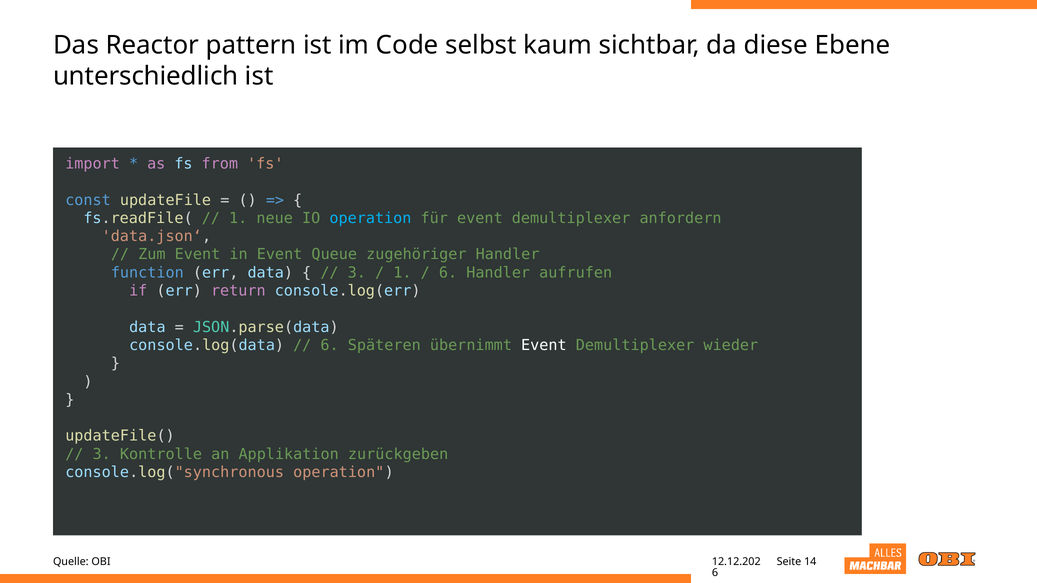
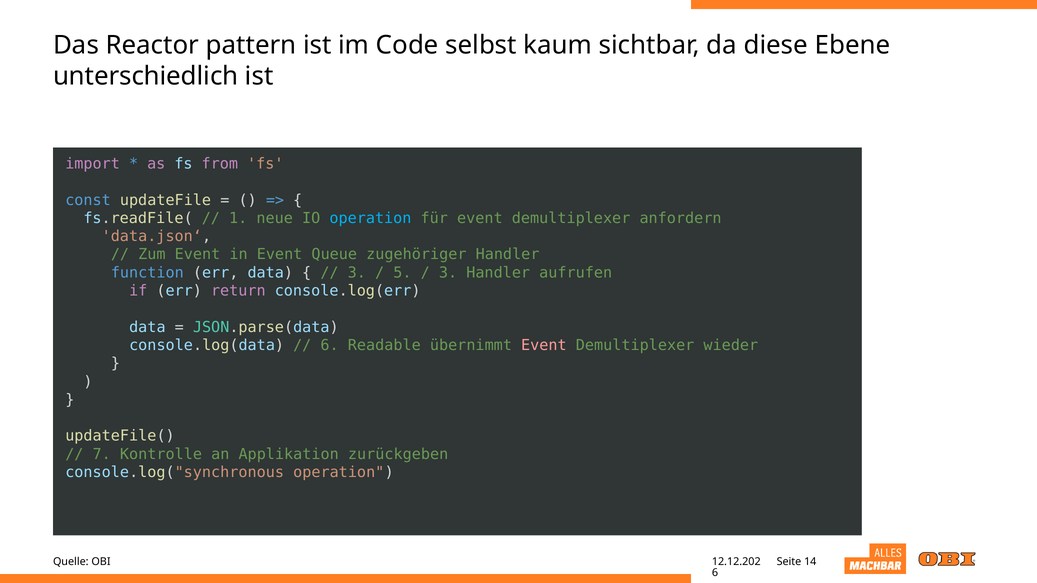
1: 1 -> 5 (402, 273)
6: 6 -> 3 (448, 273)
Späteren: Späteren -> Readable (384, 345)
Event colour: white -> pink (544, 345)
3: 3 -> 7 (102, 454)
